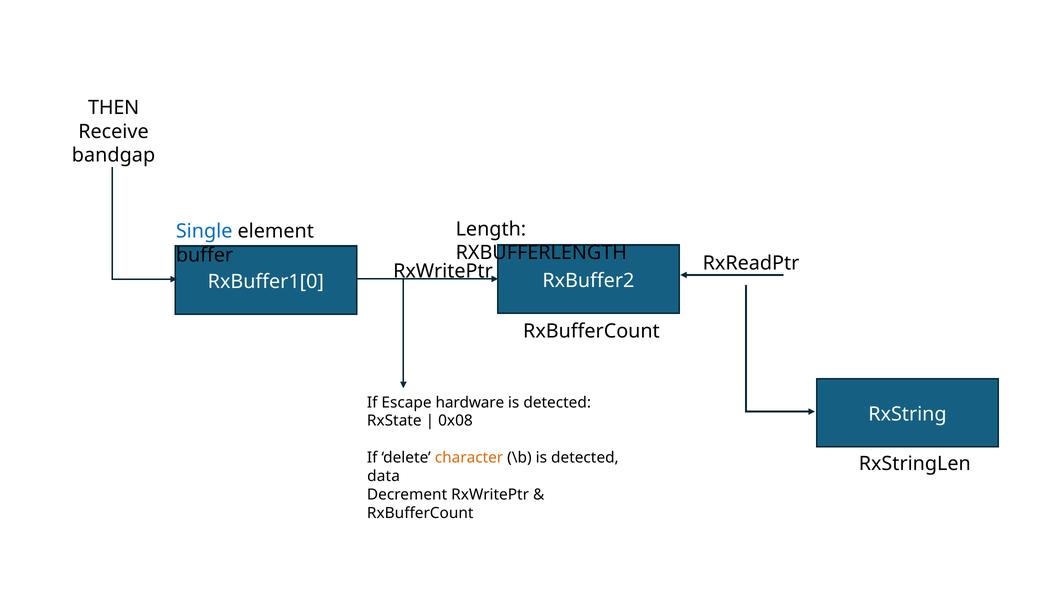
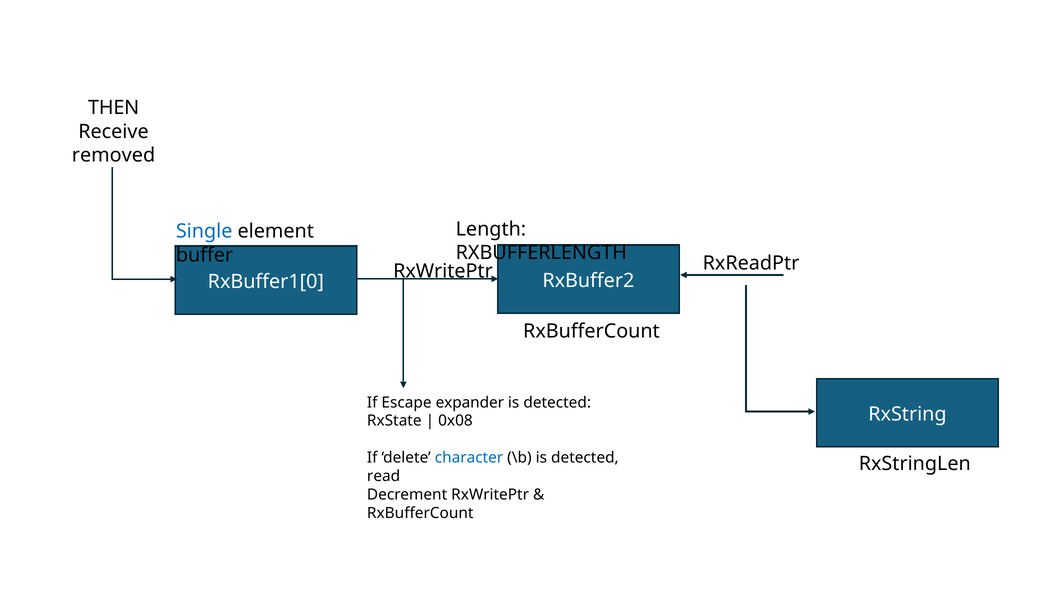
bandgap: bandgap -> removed (113, 155)
hardware: hardware -> expander (470, 403)
character colour: orange -> blue (469, 458)
data: data -> read (384, 477)
